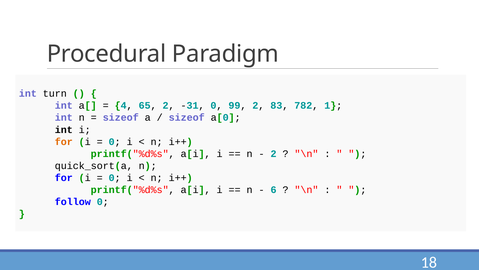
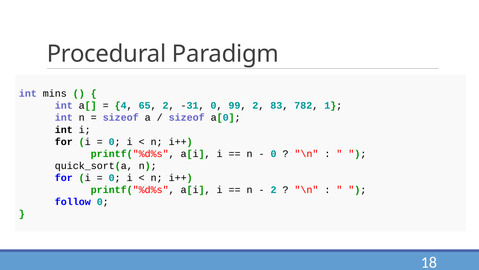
turn: turn -> mins (55, 93)
for colour: orange -> black (64, 141)
2: 2 -> 0 (274, 153)
6: 6 -> 2 (274, 189)
